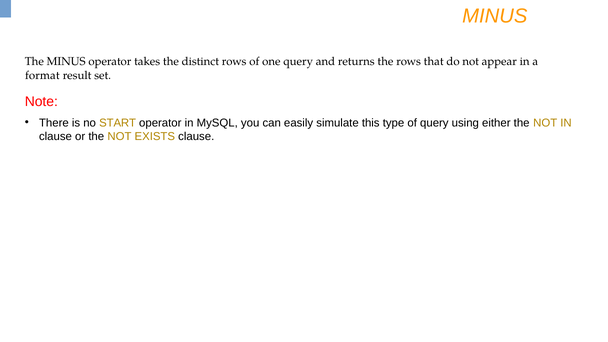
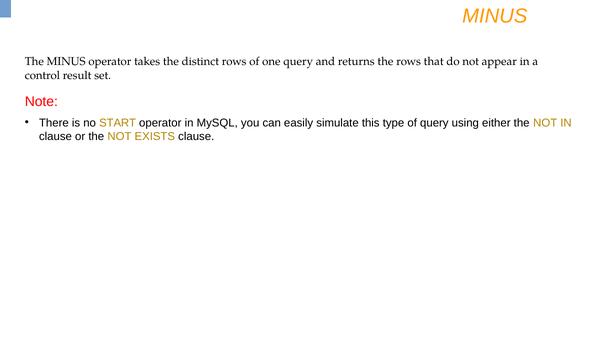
format: format -> control (42, 75)
